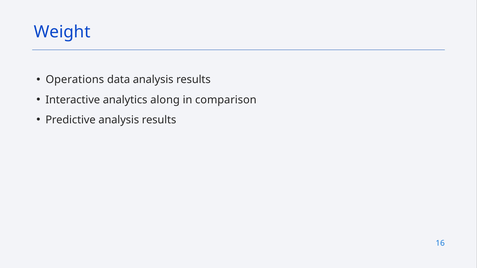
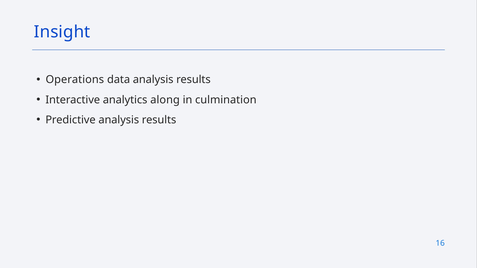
Weight: Weight -> Insight (62, 32)
comparison: comparison -> culmination (226, 100)
